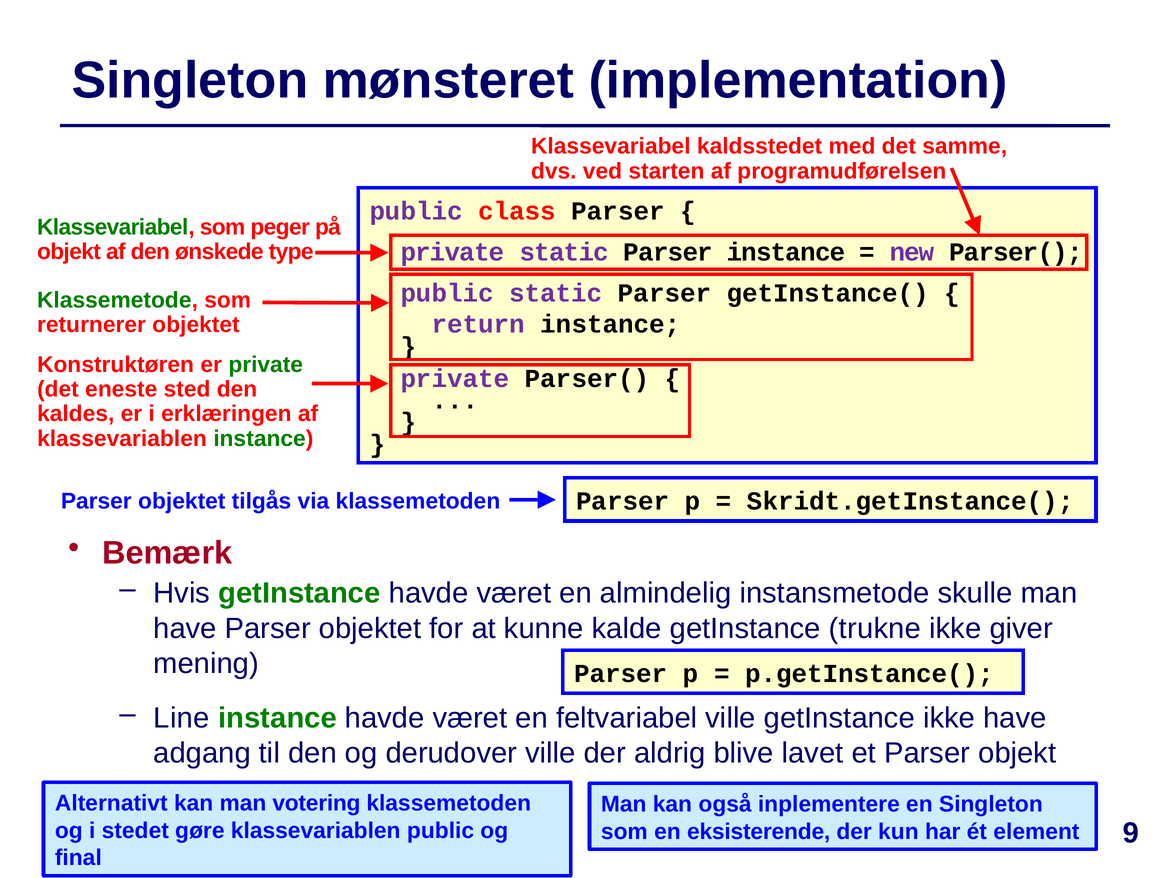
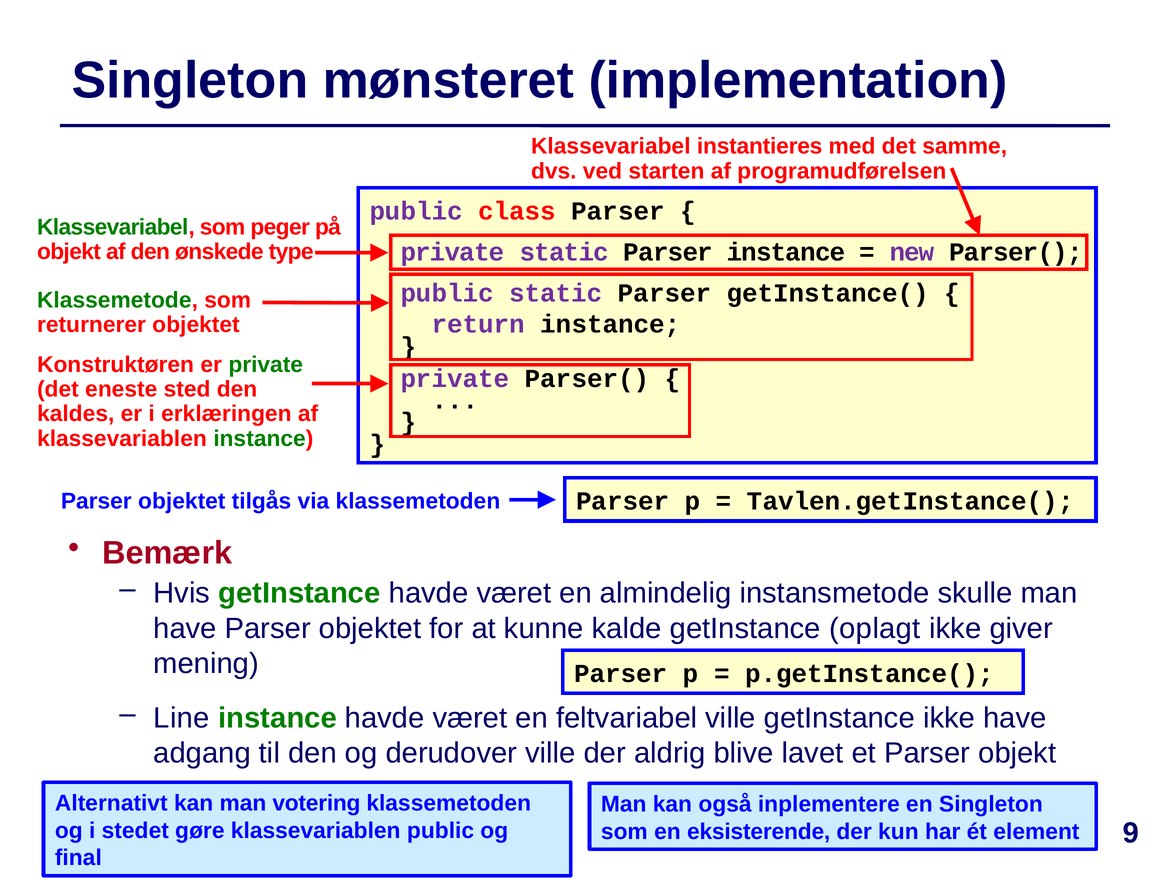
kaldsstedet: kaldsstedet -> instantieres (760, 146)
Skridt.getInstance(: Skridt.getInstance( -> Tavlen.getInstance( (910, 501)
trukne: trukne -> oplagt (875, 628)
